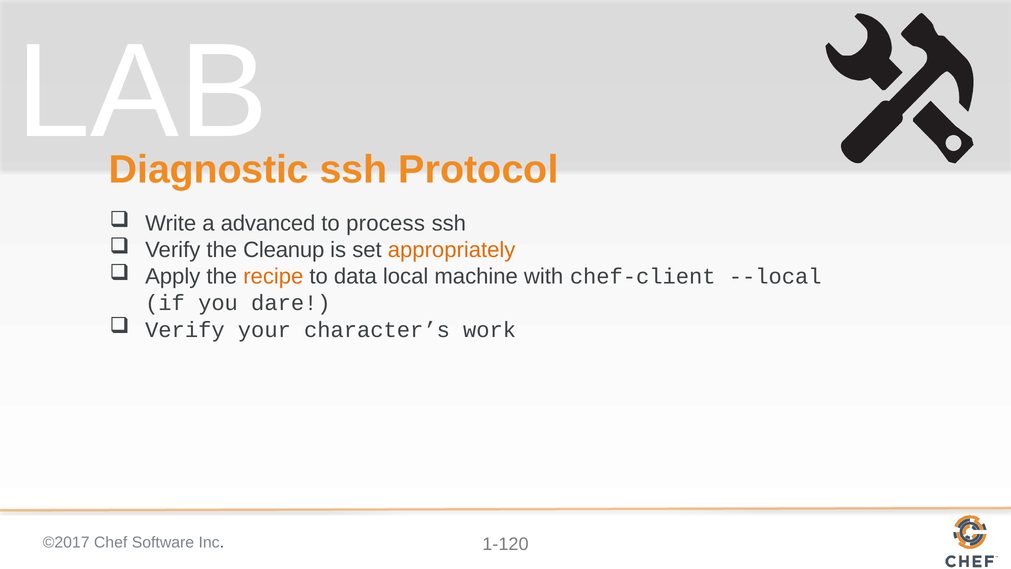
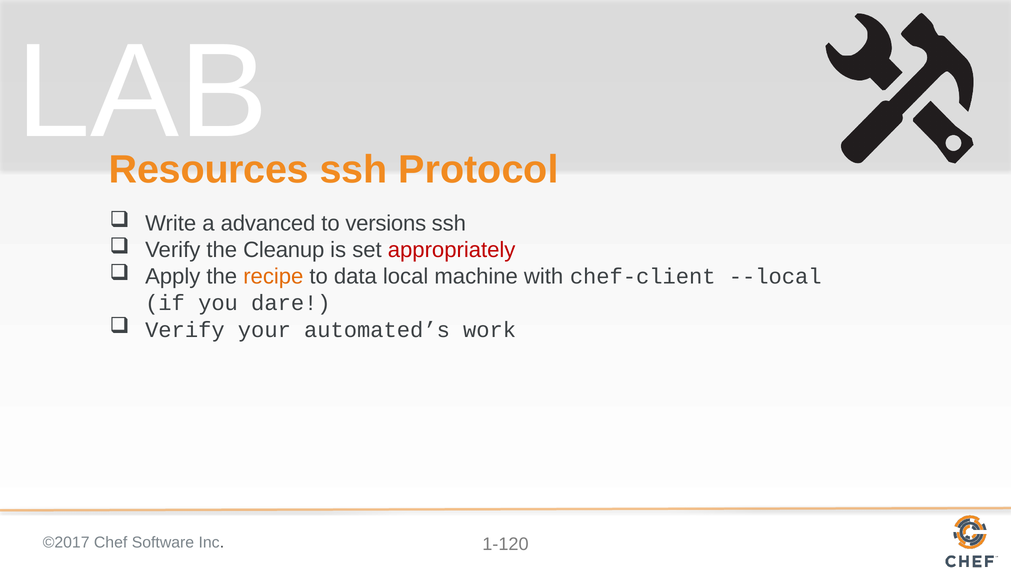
Diagnostic: Diagnostic -> Resources (209, 169)
process: process -> versions (386, 223)
appropriately colour: orange -> red (452, 250)
character’s: character’s -> automated’s (377, 330)
